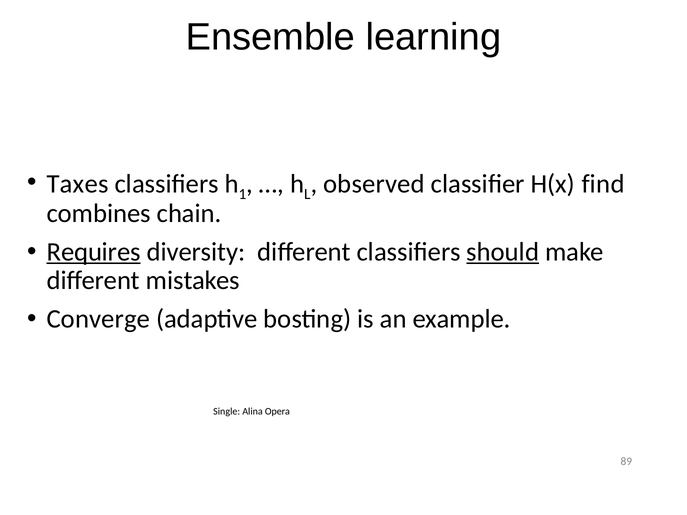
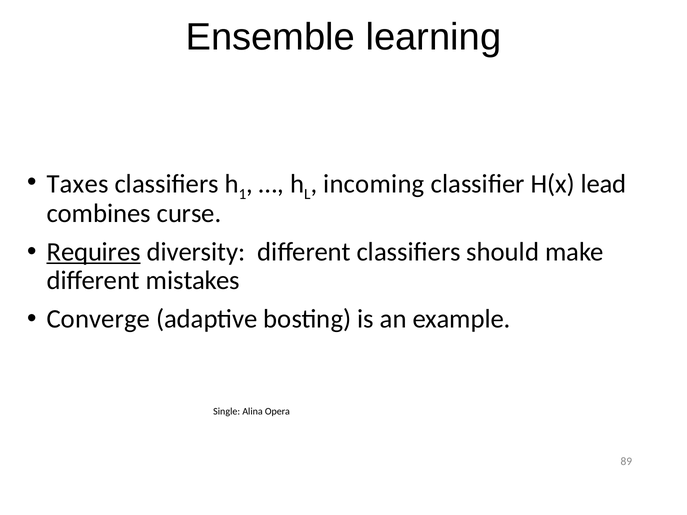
observed: observed -> incoming (374, 184)
find: find -> lead (603, 184)
chain: chain -> curse (189, 213)
should underline: present -> none (503, 252)
